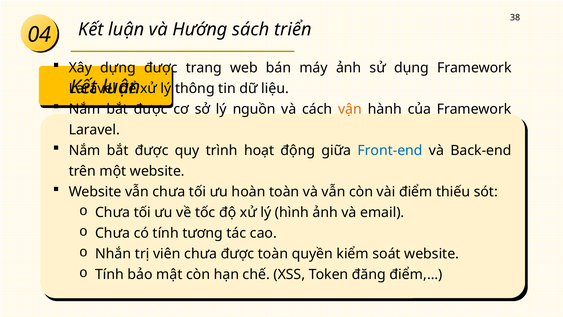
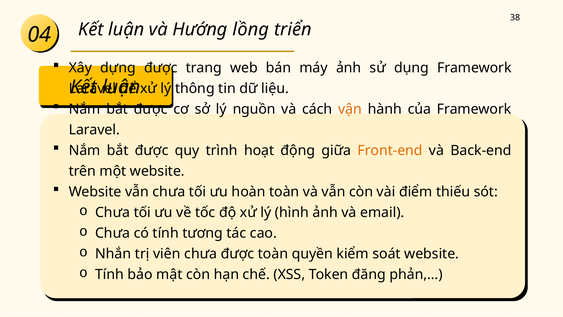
sách: sách -> lồng (251, 30)
Front-end colour: blue -> orange (390, 150)
điểm,…: điểm,… -> phản,… (416, 274)
